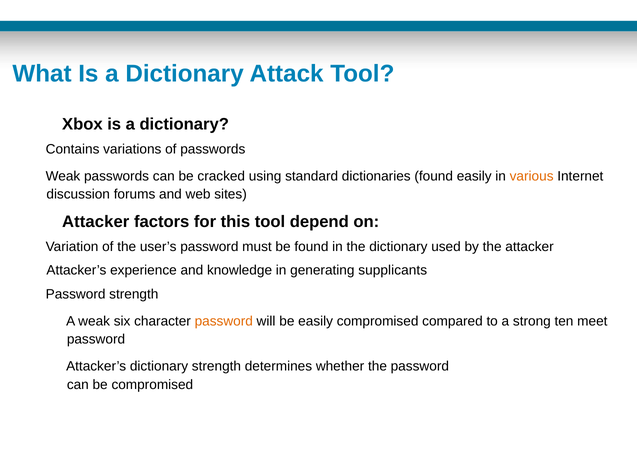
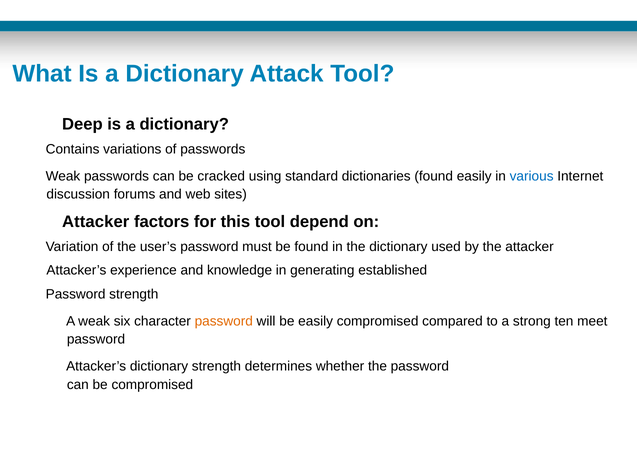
Xbox: Xbox -> Deep (82, 124)
various colour: orange -> blue (532, 176)
supplicants: supplicants -> established (393, 270)
